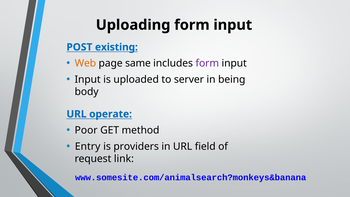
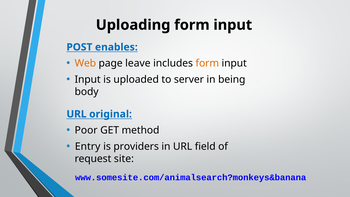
existing: existing -> enables (116, 47)
same: same -> leave (138, 63)
form colour: purple -> orange (207, 63)
operate: operate -> original (111, 114)
link: link -> site (124, 159)
